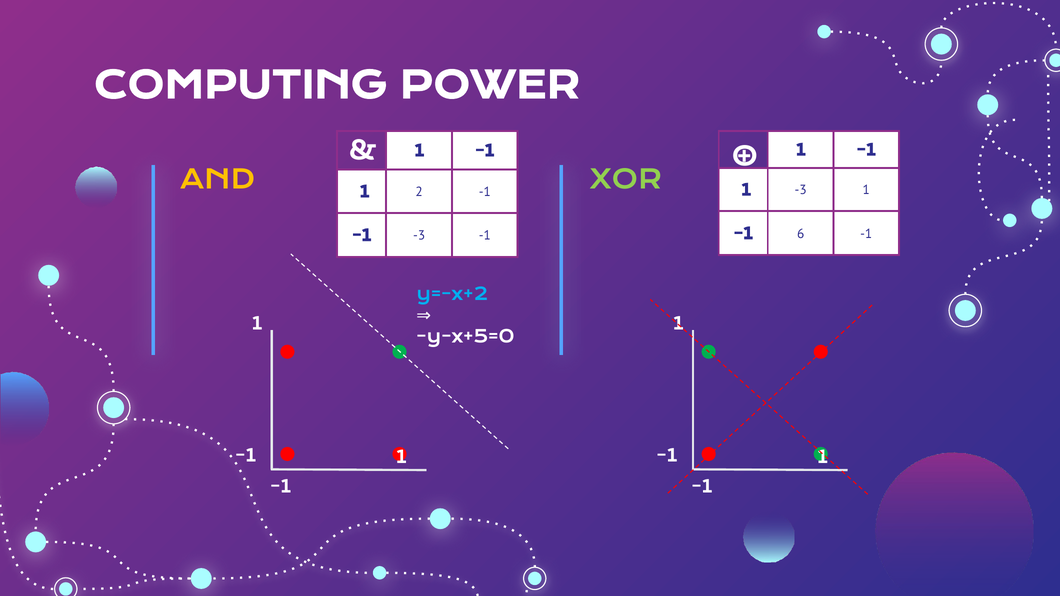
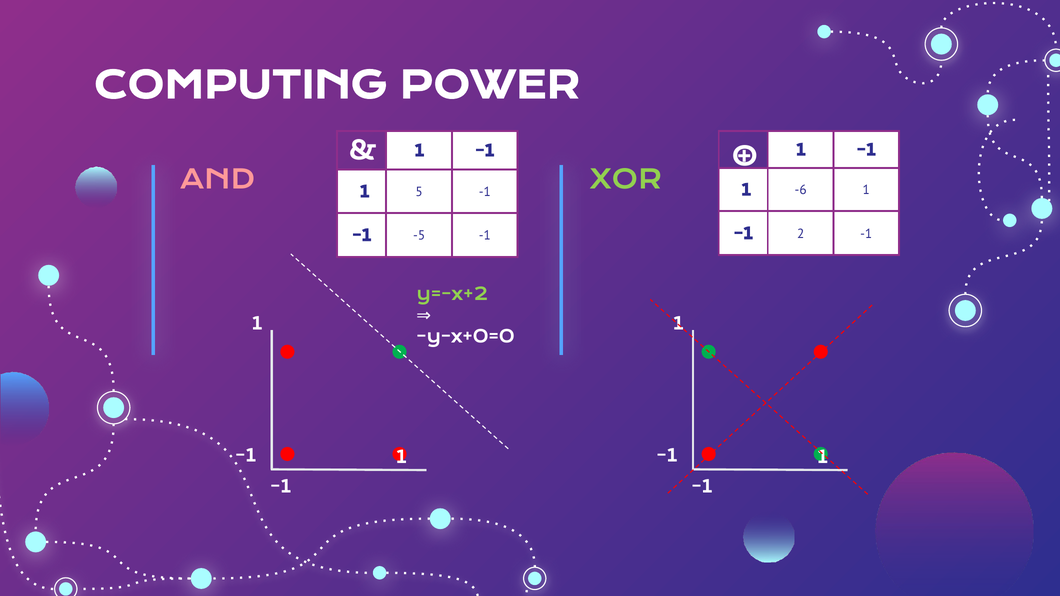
AND colour: yellow -> pink (217, 180)
1 -3: -3 -> -6 (801, 190)
2: 2 -> 5 (419, 192)
6: 6 -> 2 (801, 234)
-1 -3: -3 -> -5 (419, 236)
y=-x+2 colour: light blue -> light green (452, 294)
y-x+5=0: y-x+5=0 -> y-x+0=0 (466, 337)
